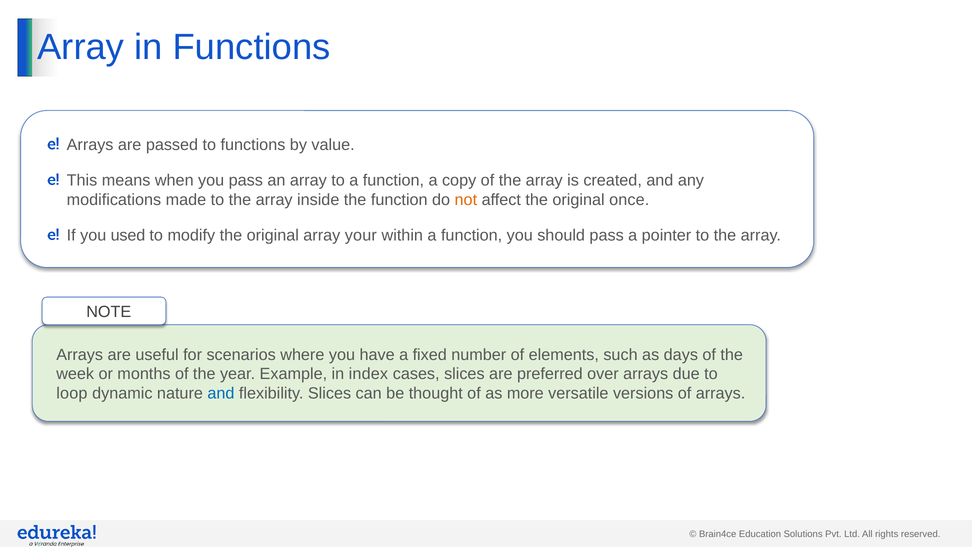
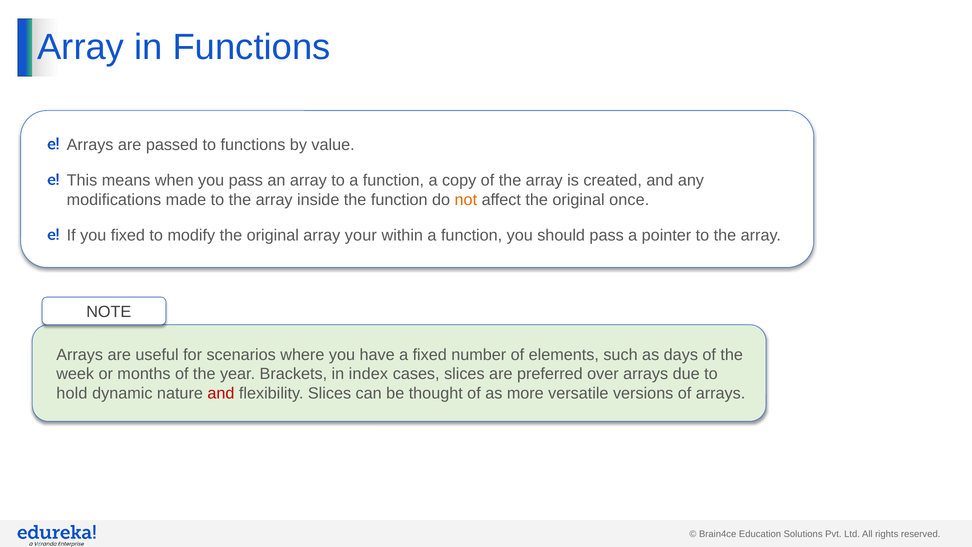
you used: used -> fixed (128, 235)
Example: Example -> Brackets (293, 374)
loop: loop -> hold (72, 393)
and colour: blue -> red (221, 393)
